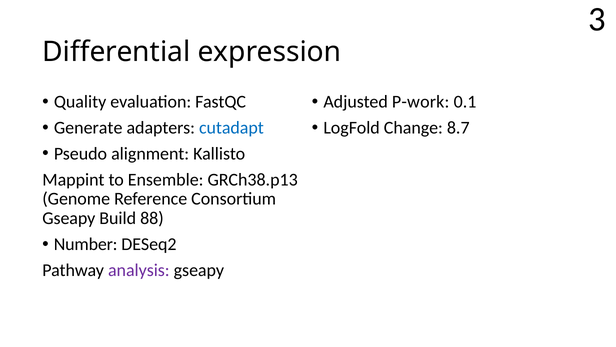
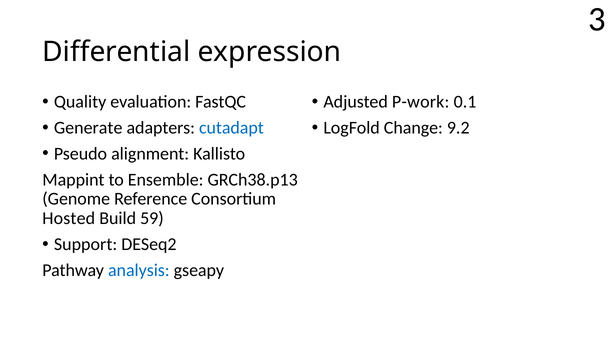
8.7: 8.7 -> 9.2 (458, 128)
Gseapy: Gseapy -> Hosted (69, 218)
88: 88 -> 59 (152, 218)
Number: Number -> Support (86, 244)
analysis colour: purple -> blue (139, 270)
